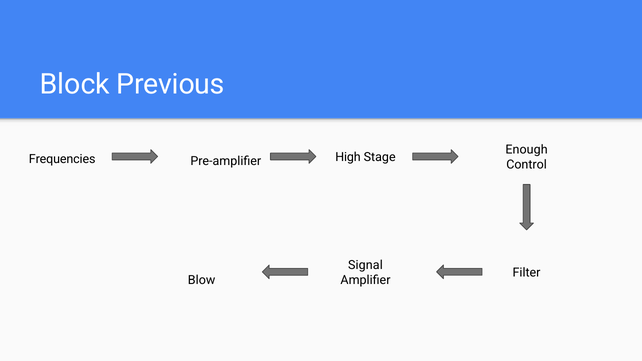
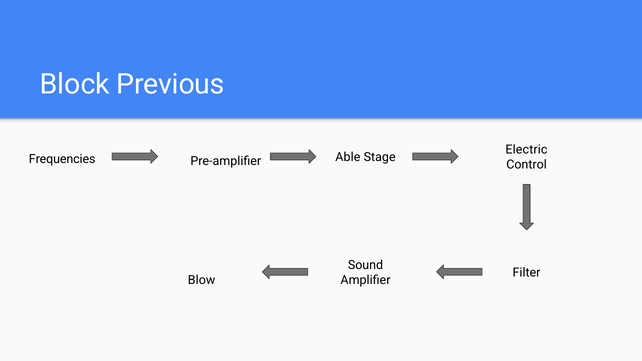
Enough: Enough -> Electric (526, 150)
High: High -> Able (348, 157)
Signal: Signal -> Sound (366, 265)
